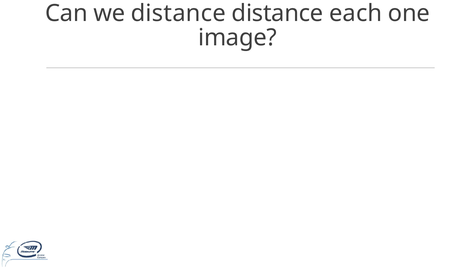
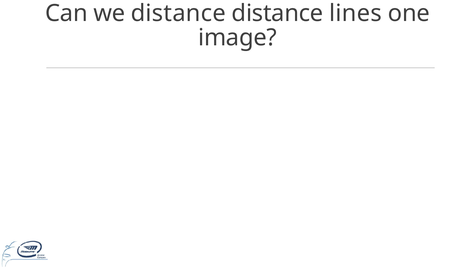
each: each -> lines (356, 13)
